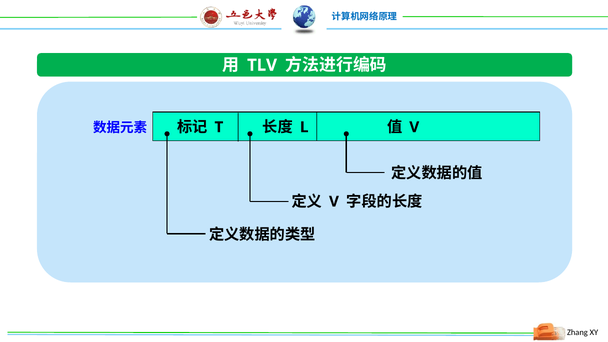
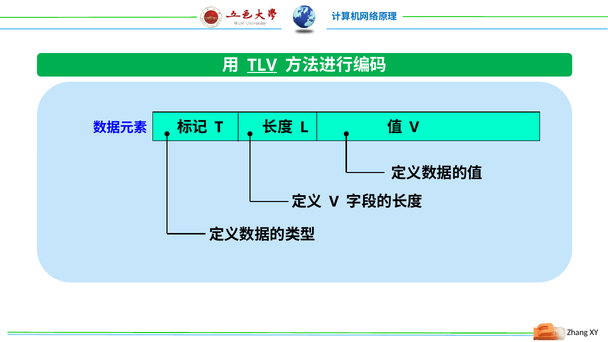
TLV underline: none -> present (262, 65)
